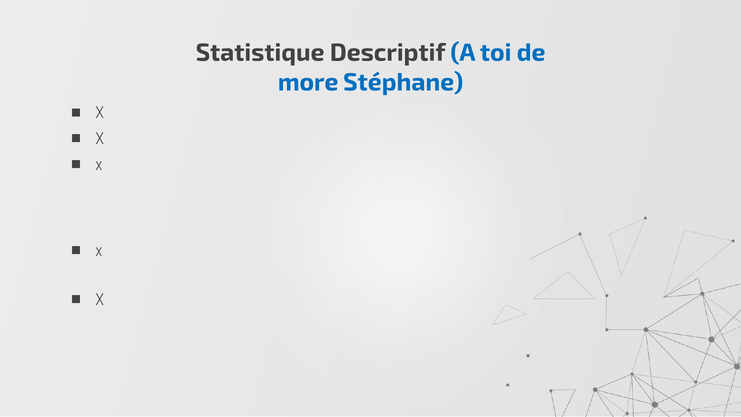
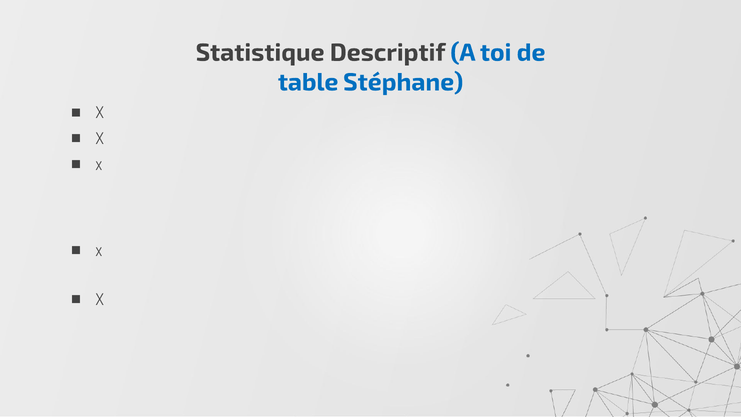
more: more -> table (308, 82)
